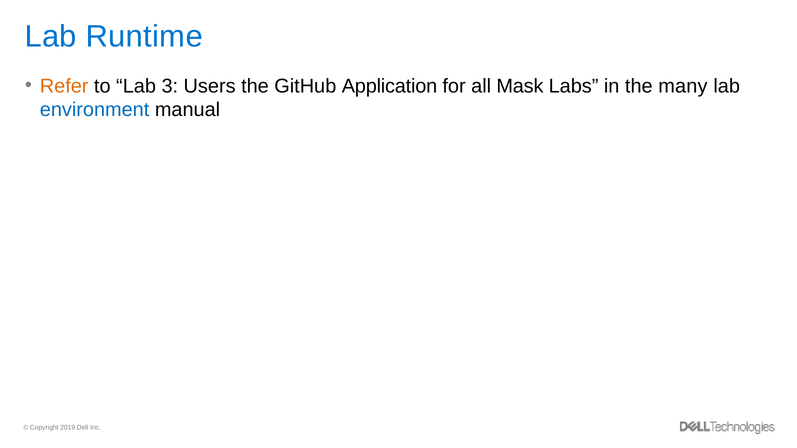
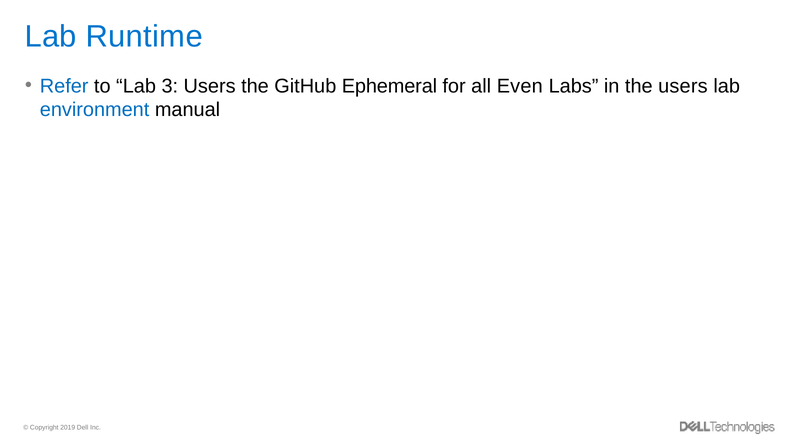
Refer colour: orange -> blue (64, 86)
Application: Application -> Ephemeral (389, 86)
Mask: Mask -> Even (520, 86)
the many: many -> users (683, 86)
